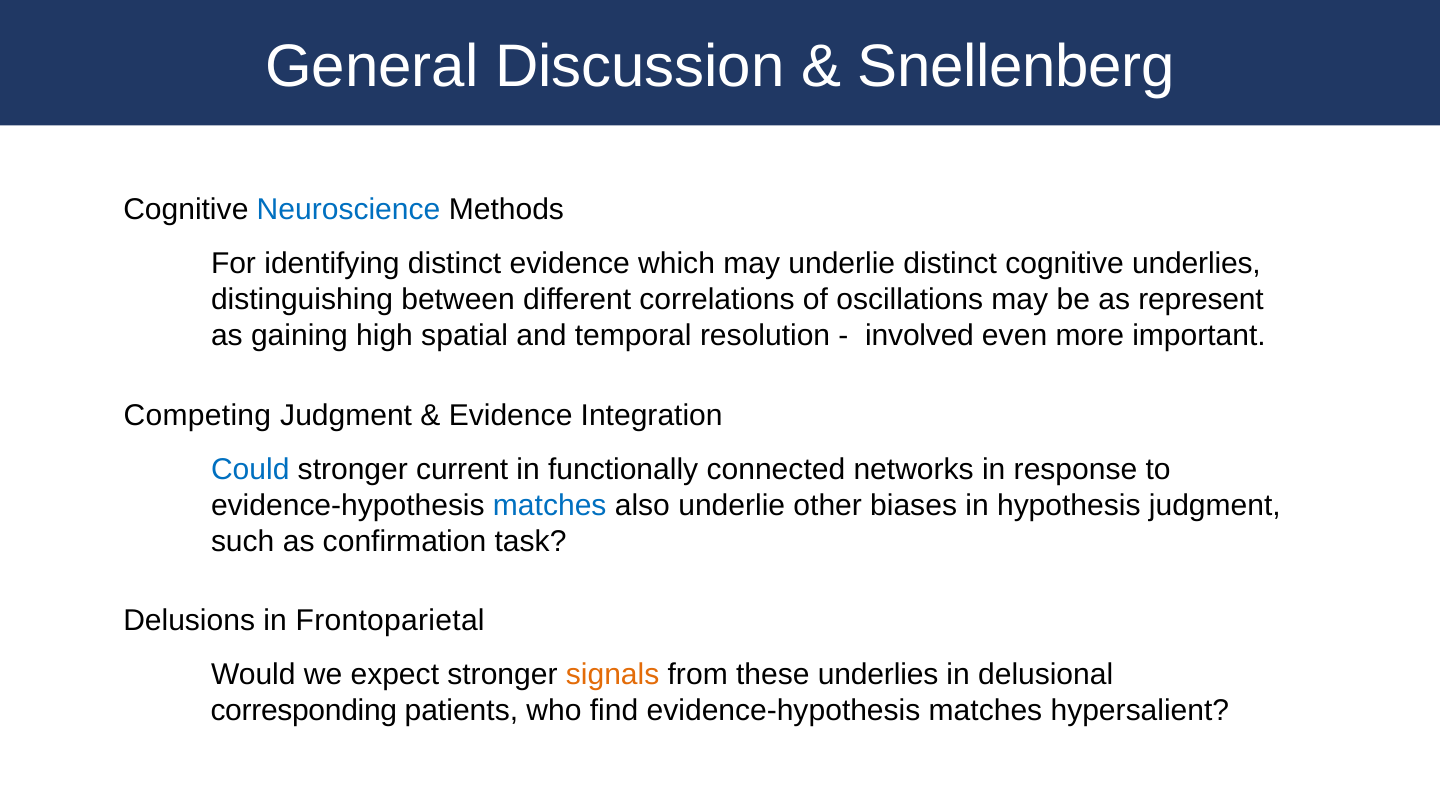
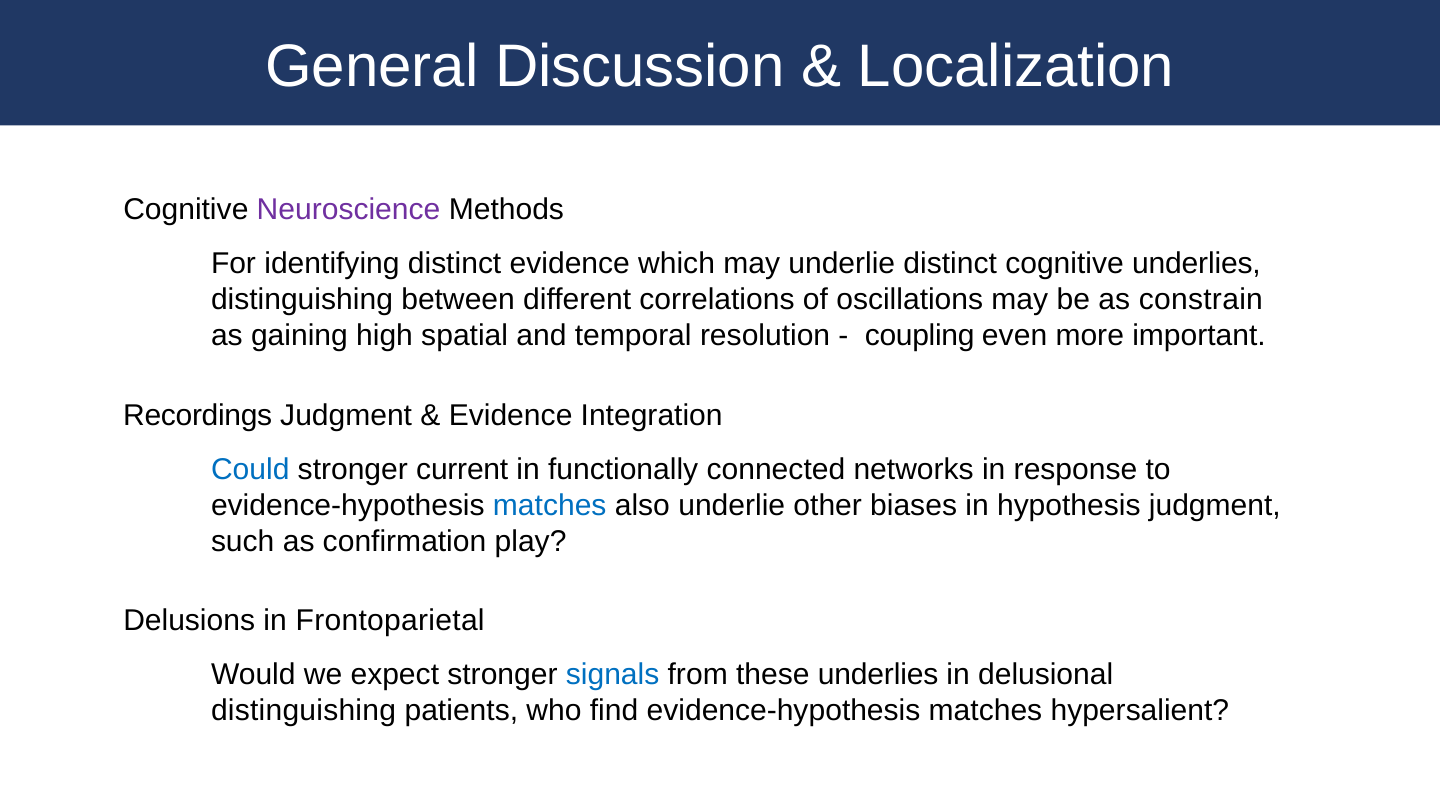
Snellenberg: Snellenberg -> Localization (1016, 66)
Neuroscience colour: blue -> purple (349, 210)
represent: represent -> constrain (1201, 300)
involved: involved -> coupling (920, 336)
Competing: Competing -> Recordings (198, 415)
task: task -> play (531, 541)
signals colour: orange -> blue (613, 675)
corresponding: corresponding -> distinguishing (304, 711)
